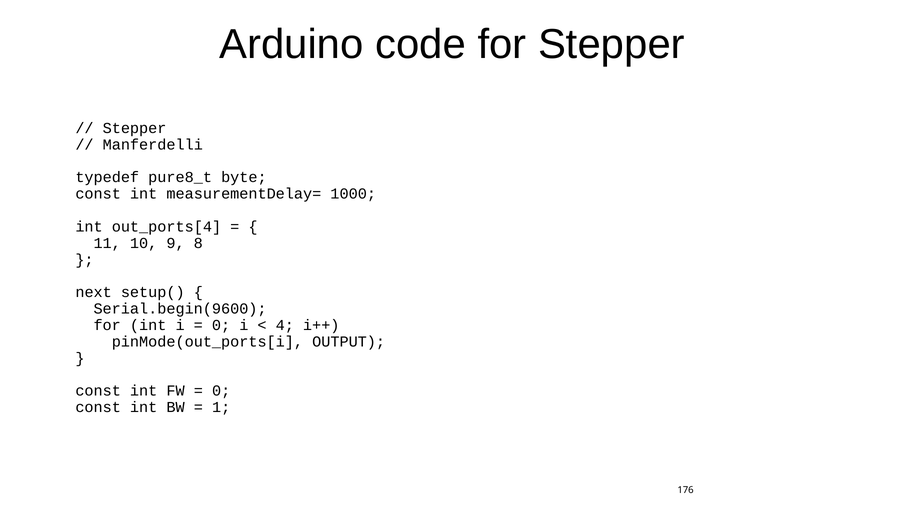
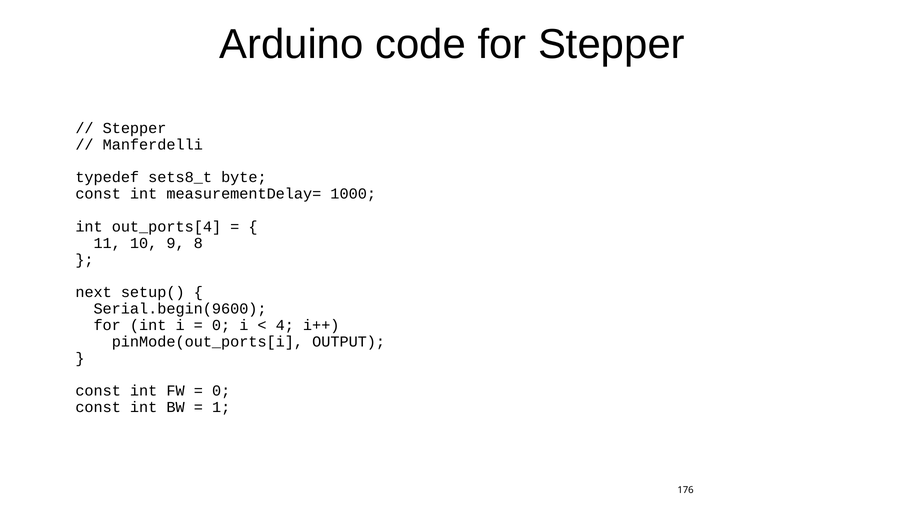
pure8_t: pure8_t -> sets8_t (180, 177)
